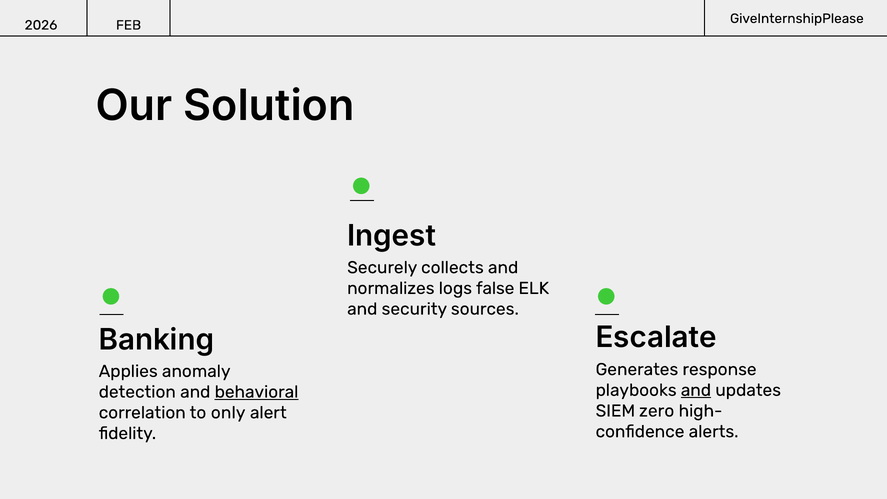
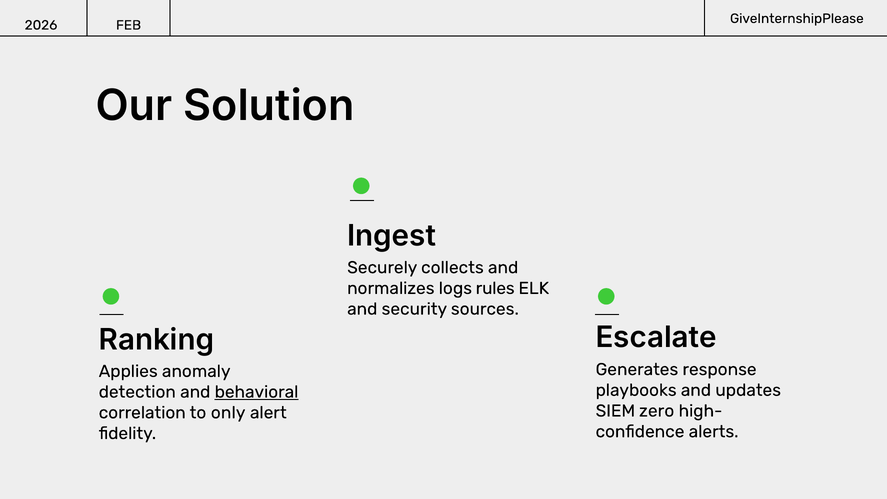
false: false -> rules (495, 288)
Banking: Banking -> Ranking (156, 340)
and underline: present -> none (696, 390)
